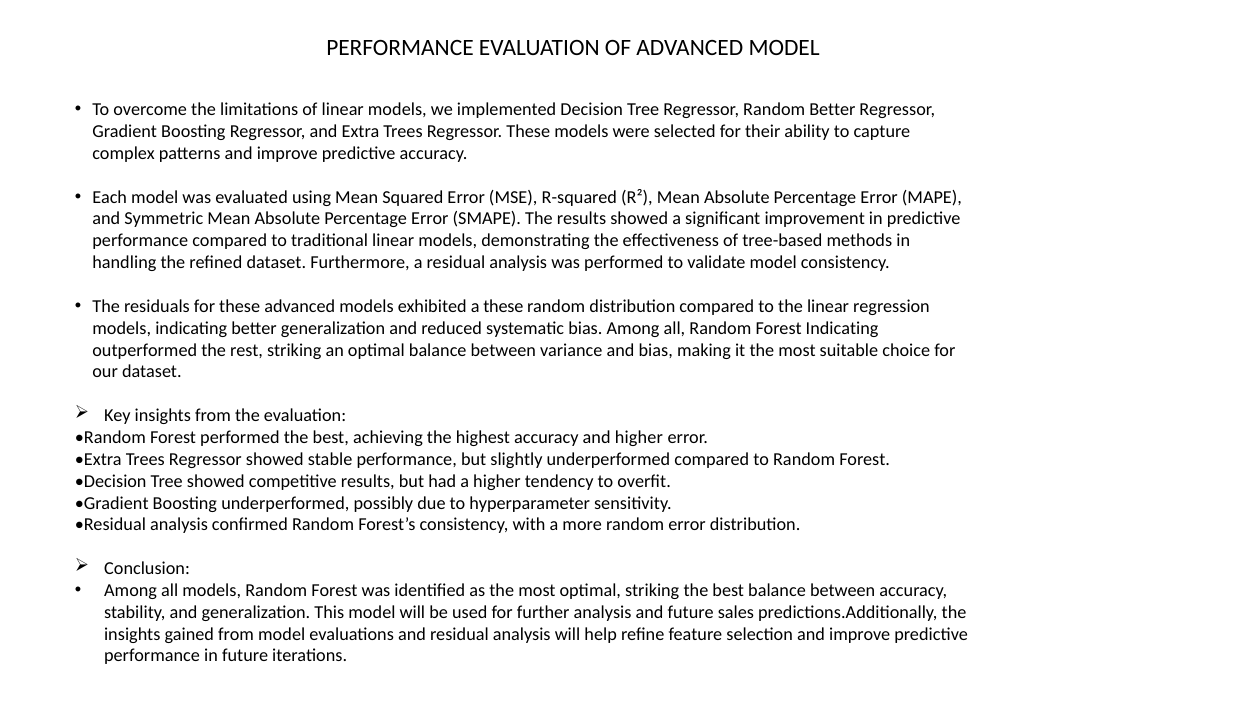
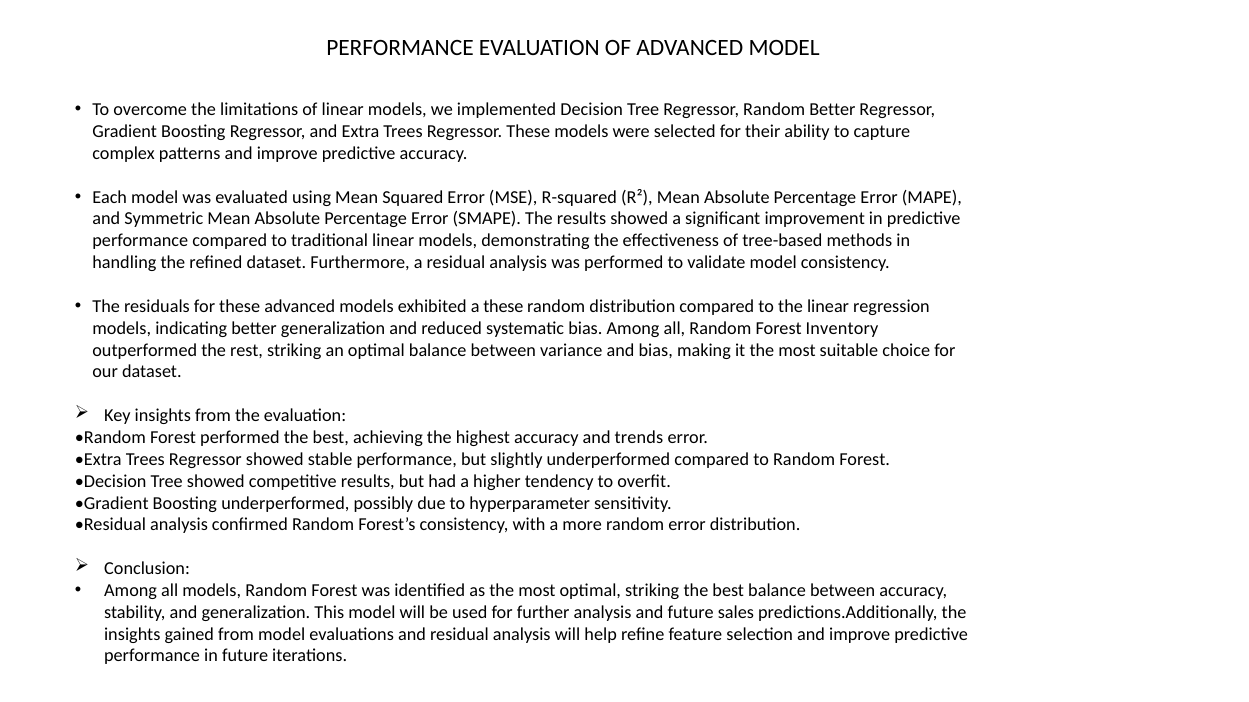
Forest Indicating: Indicating -> Inventory (842, 328)
and higher: higher -> trends (639, 438)
